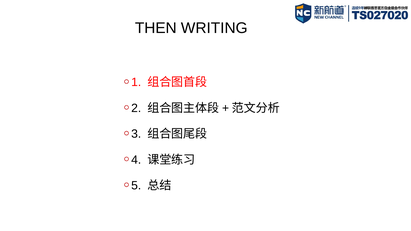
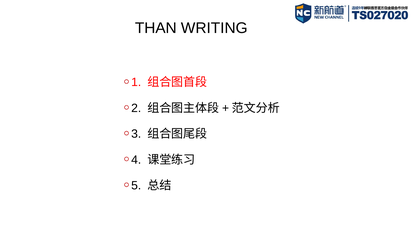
THEN: THEN -> THAN (156, 28)
